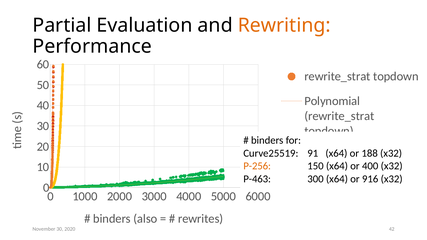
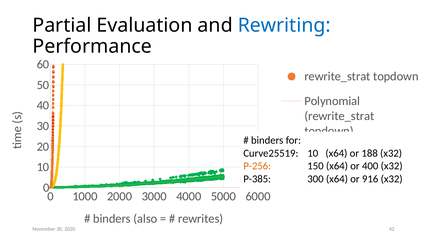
Rewriting colour: orange -> blue (284, 25)
Curve25519 91: 91 -> 10 (313, 153)
P-463: P-463 -> P-385 (257, 179)
